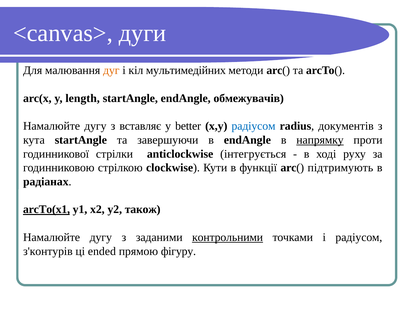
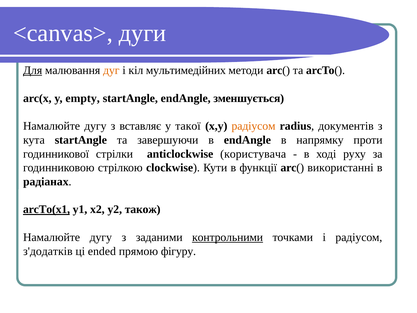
Для underline: none -> present (33, 70)
length: length -> empty (83, 98)
обмежувачів: обмежувачів -> зменшується (249, 98)
better: better -> такої (188, 126)
радіусом colour: blue -> orange (253, 126)
напрямку underline: present -> none (320, 140)
інтегрується: інтегрується -> користувача (253, 154)
підтримують: підтримують -> використанні (341, 168)
з'контурів: з'контурів -> з'додатків (48, 251)
